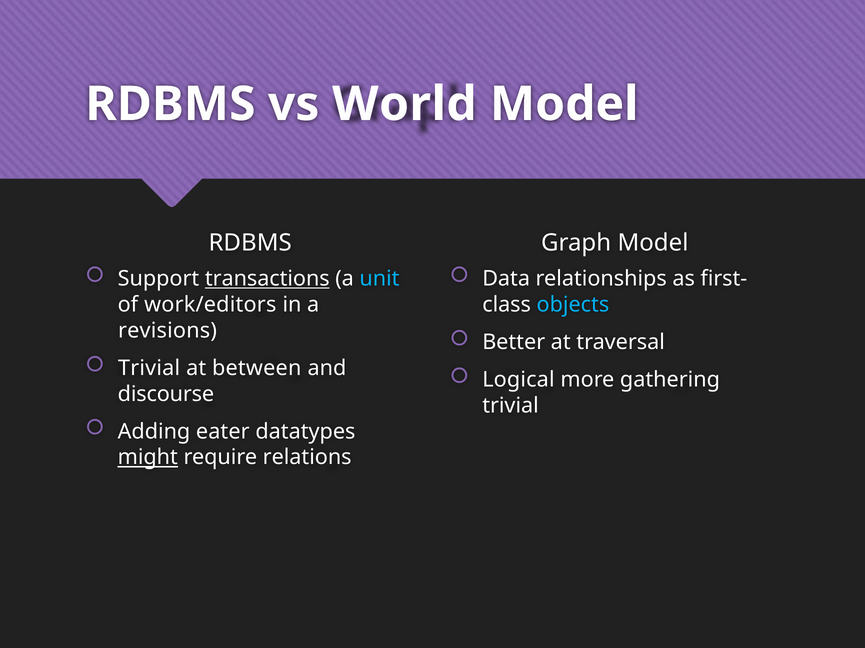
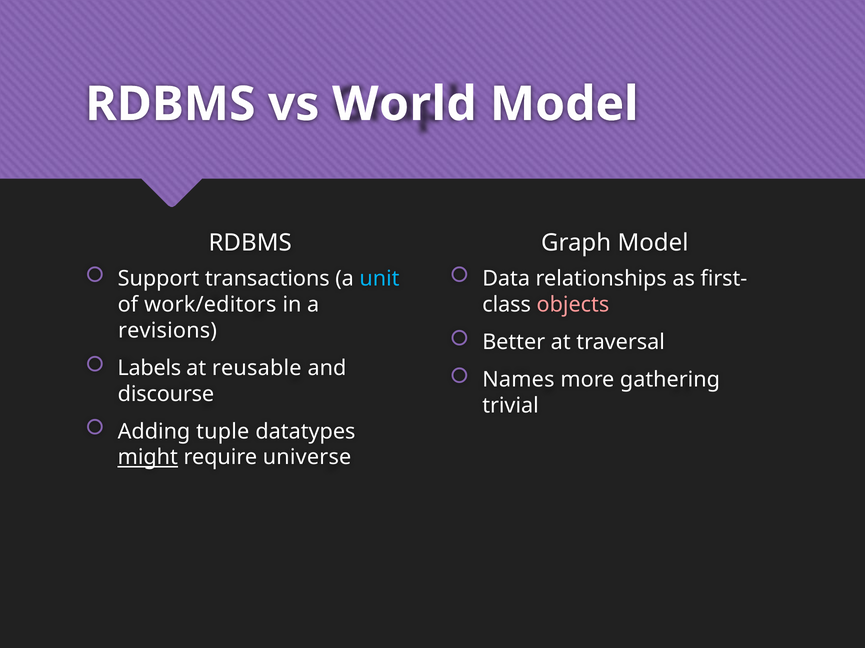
transactions underline: present -> none (267, 279)
objects colour: light blue -> pink (573, 305)
Trivial: Trivial -> Labels (149, 368)
between: between -> reusable (257, 368)
Logical: Logical -> Names (518, 380)
eater: eater -> tuple (223, 432)
relations: relations -> universe (307, 458)
